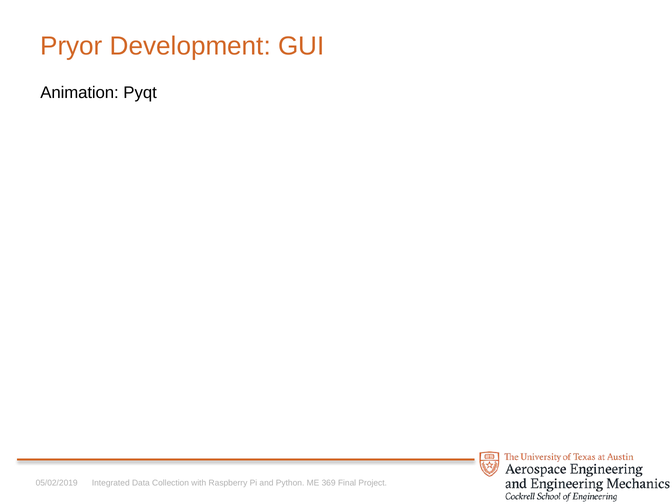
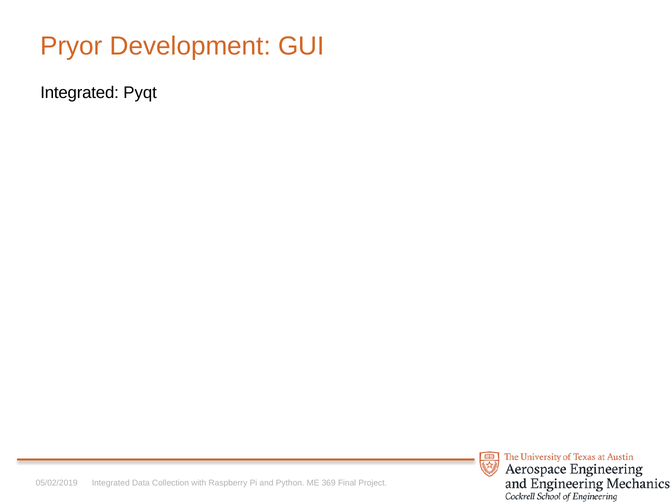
Animation: Animation -> Integrated (80, 93)
